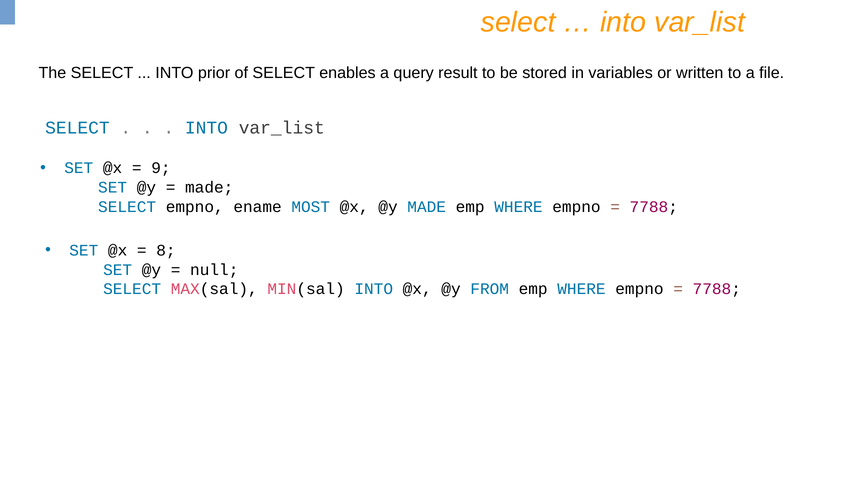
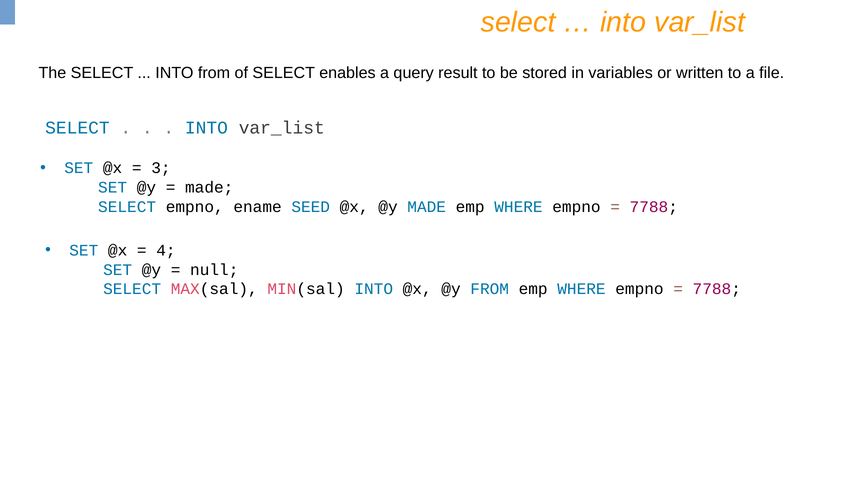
INTO prior: prior -> from (214, 73)
9: 9 -> 3 (161, 168)
MOST: MOST -> SEED (311, 207)
8: 8 -> 4 (166, 251)
